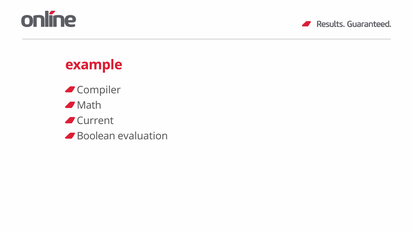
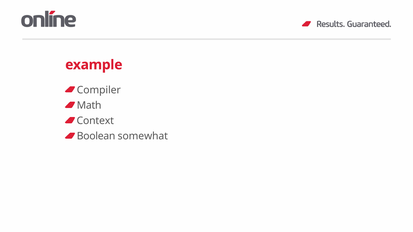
Current: Current -> Context (95, 121)
evaluation: evaluation -> somewhat (143, 136)
